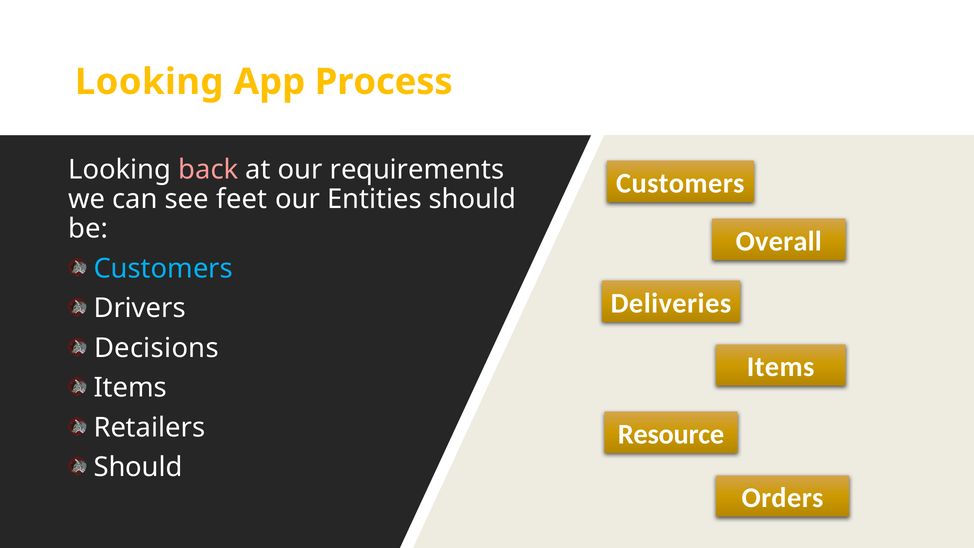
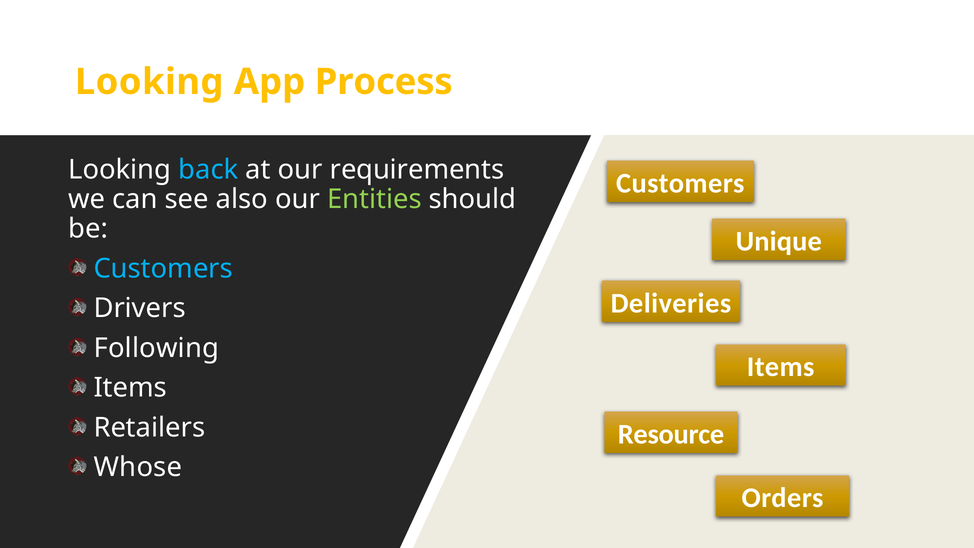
back colour: pink -> light blue (208, 169)
feet: feet -> also (242, 199)
Entities colour: white -> light green (374, 199)
Overall: Overall -> Unique (779, 241)
Decisions: Decisions -> Following (156, 348)
Should: Should -> Whose (138, 467)
